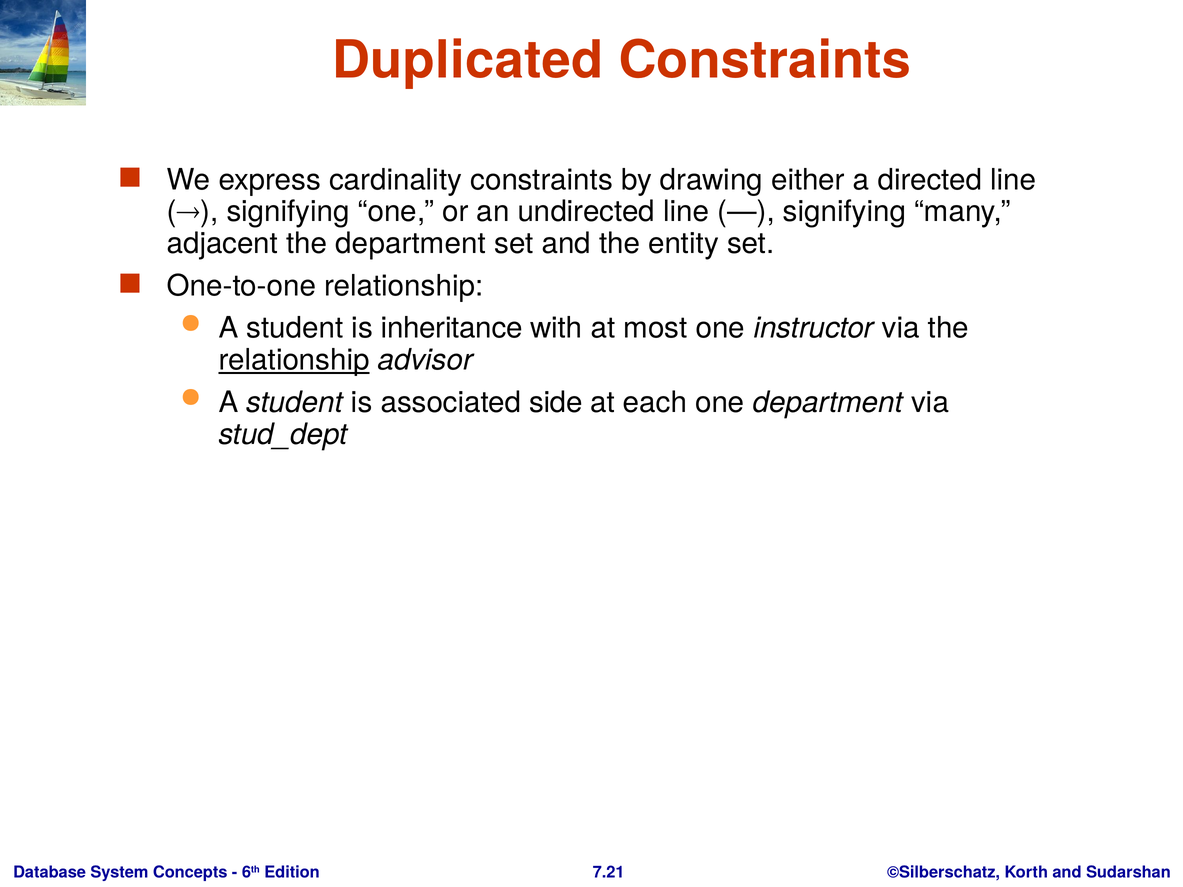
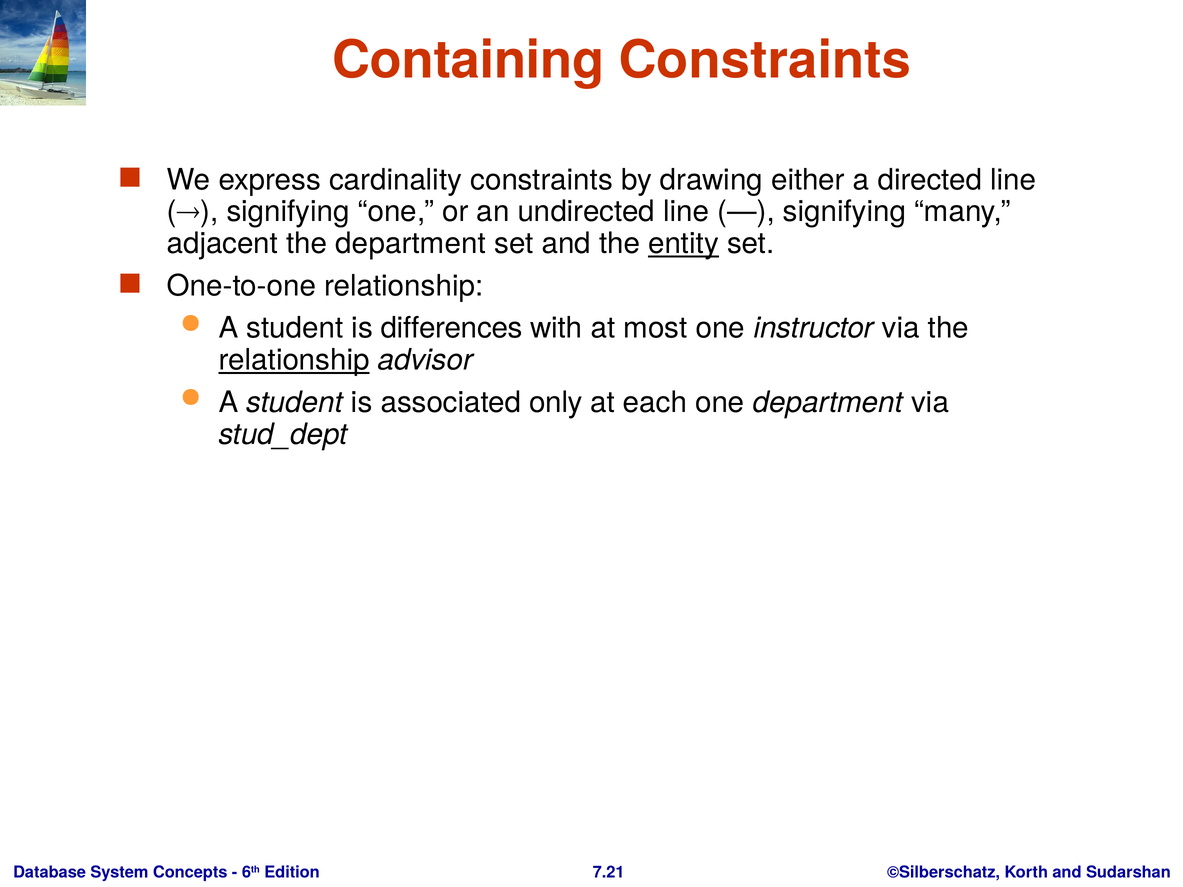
Duplicated: Duplicated -> Containing (468, 60)
entity underline: none -> present (683, 244)
inheritance: inheritance -> differences (452, 328)
side: side -> only (556, 403)
